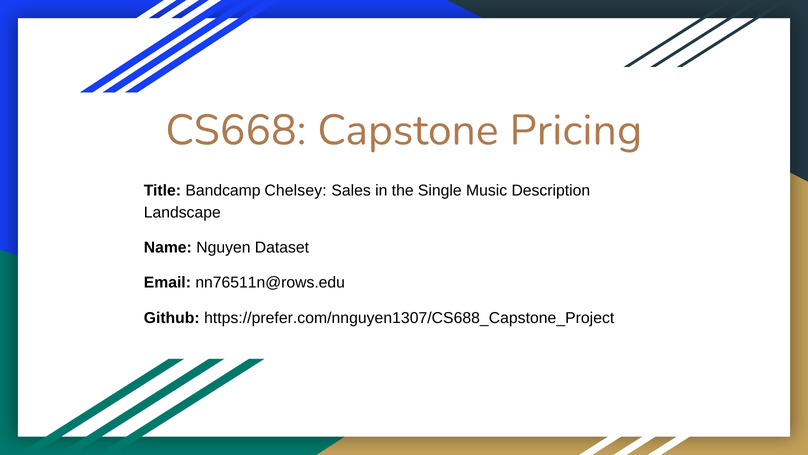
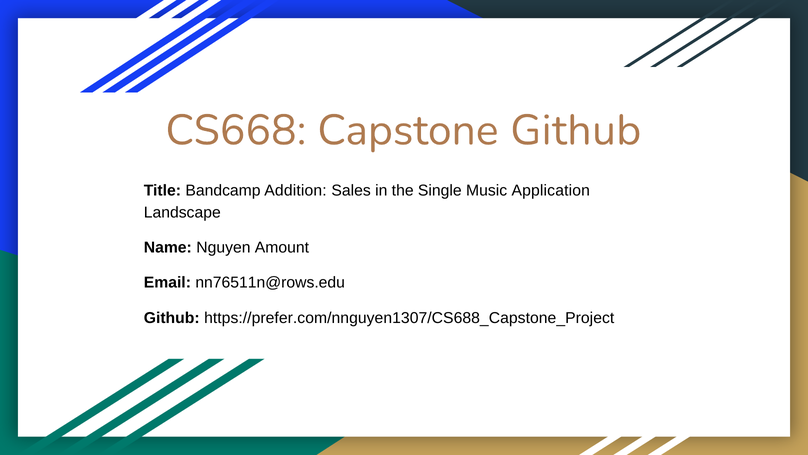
Capstone Pricing: Pricing -> Github (576, 130)
Chelsey: Chelsey -> Addition (296, 191)
Description: Description -> Application (551, 191)
Dataset: Dataset -> Amount (282, 247)
